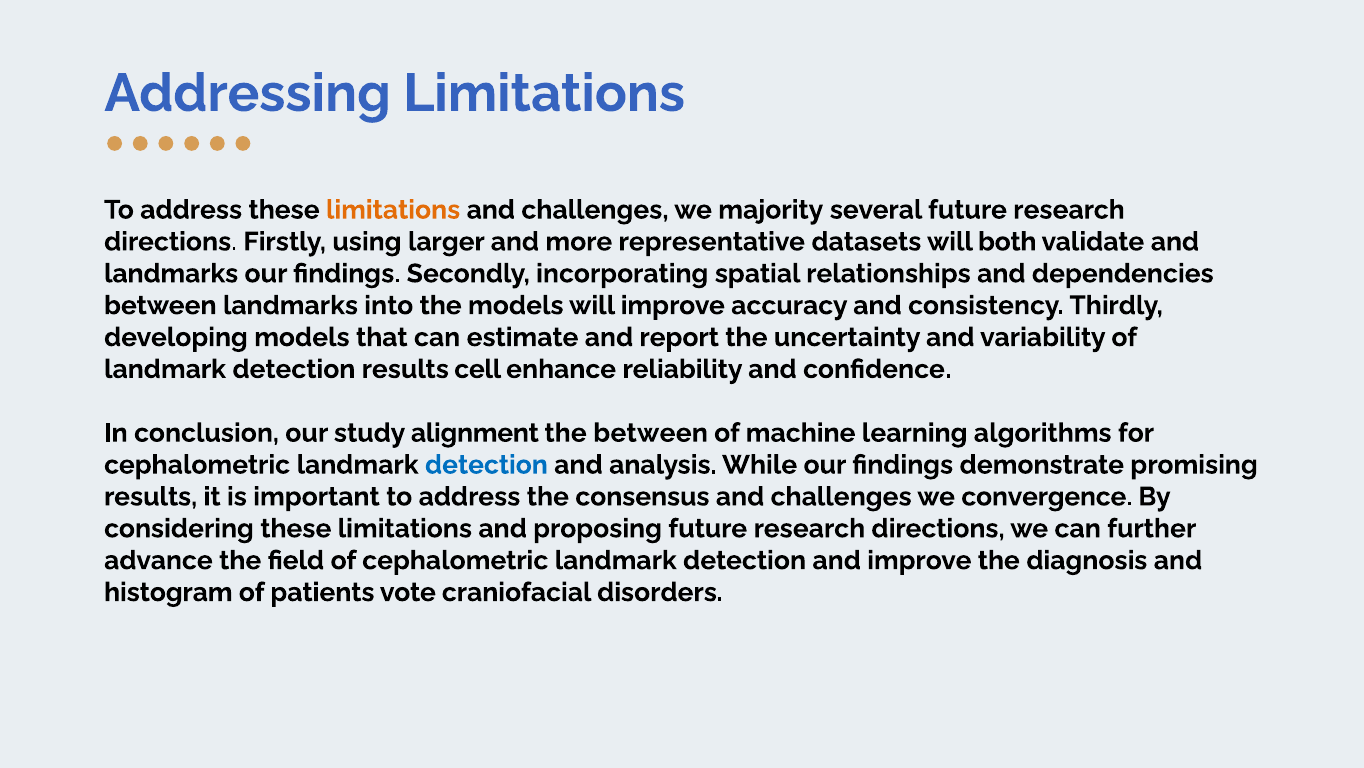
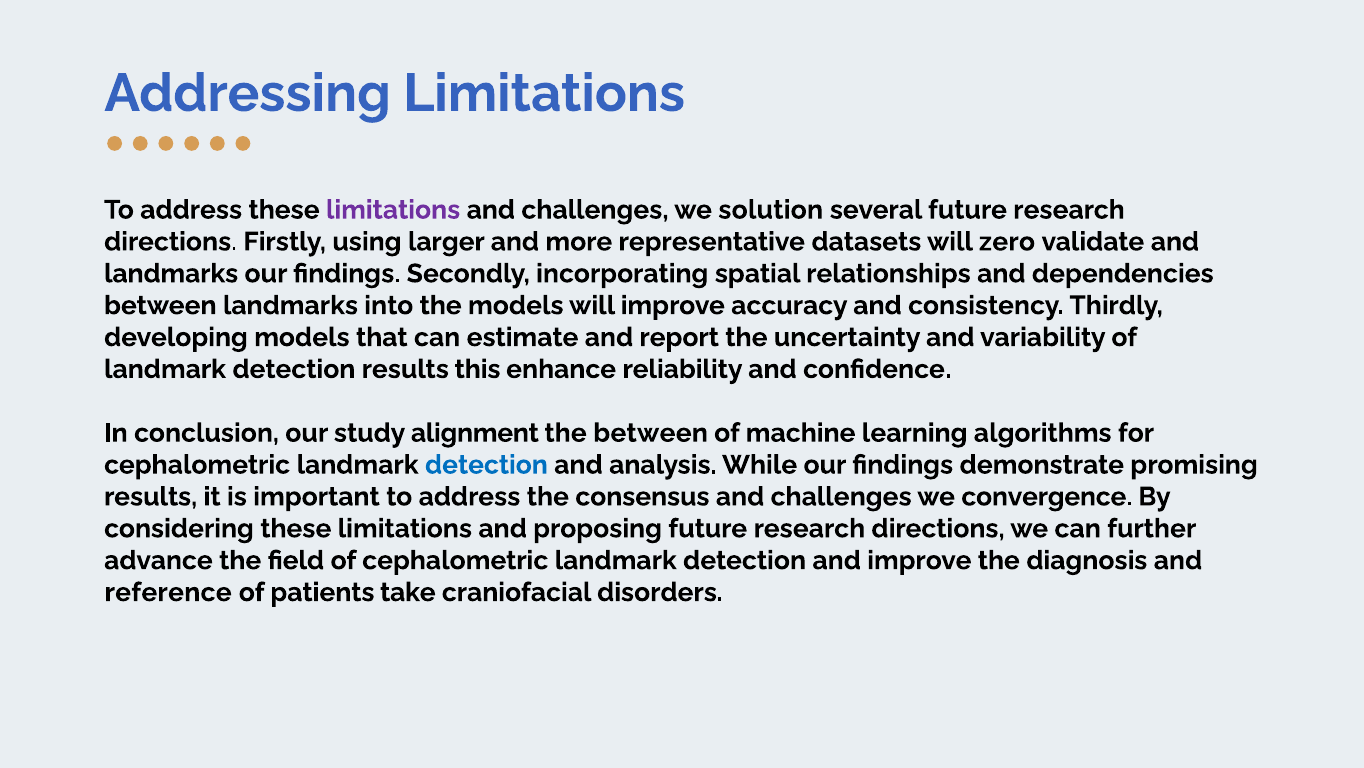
limitations colour: orange -> purple (393, 210)
majority: majority -> solution (771, 210)
both: both -> zero (1007, 241)
cell: cell -> this (478, 369)
histogram: histogram -> reference (168, 592)
vote: vote -> take (408, 592)
